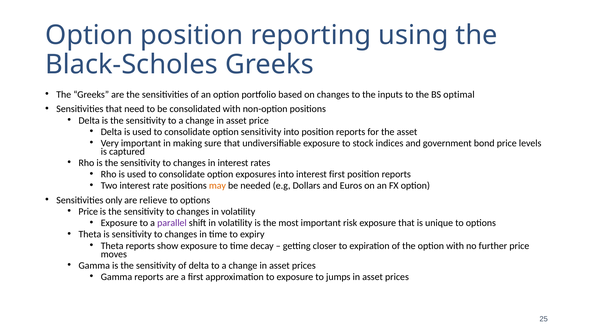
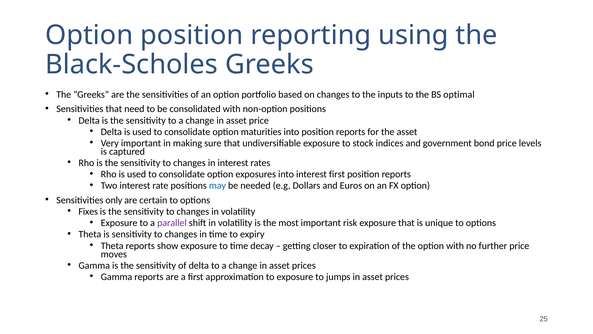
option sensitivity: sensitivity -> maturities (261, 132)
may colour: orange -> blue (217, 185)
relieve: relieve -> certain (153, 200)
Price: Price -> Fixes (88, 211)
